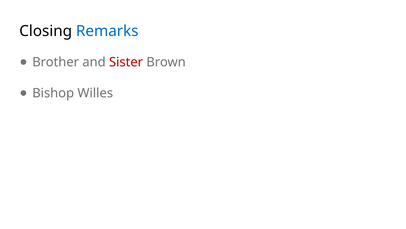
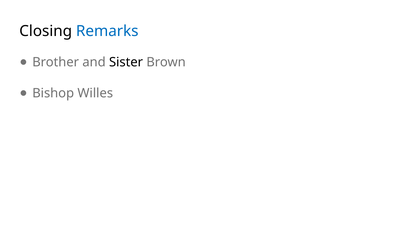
Sister colour: red -> black (126, 62)
